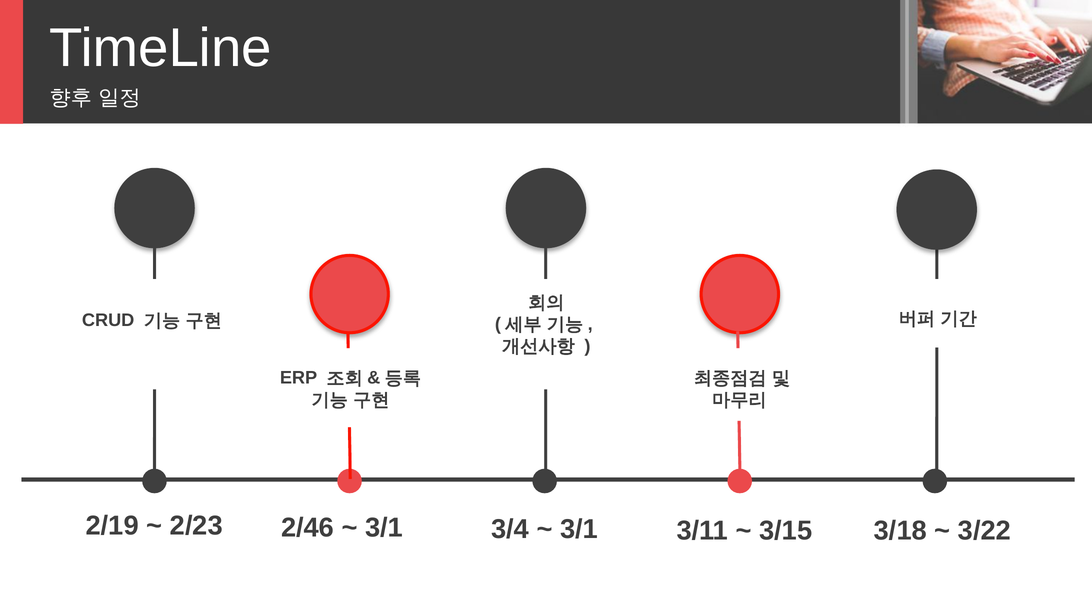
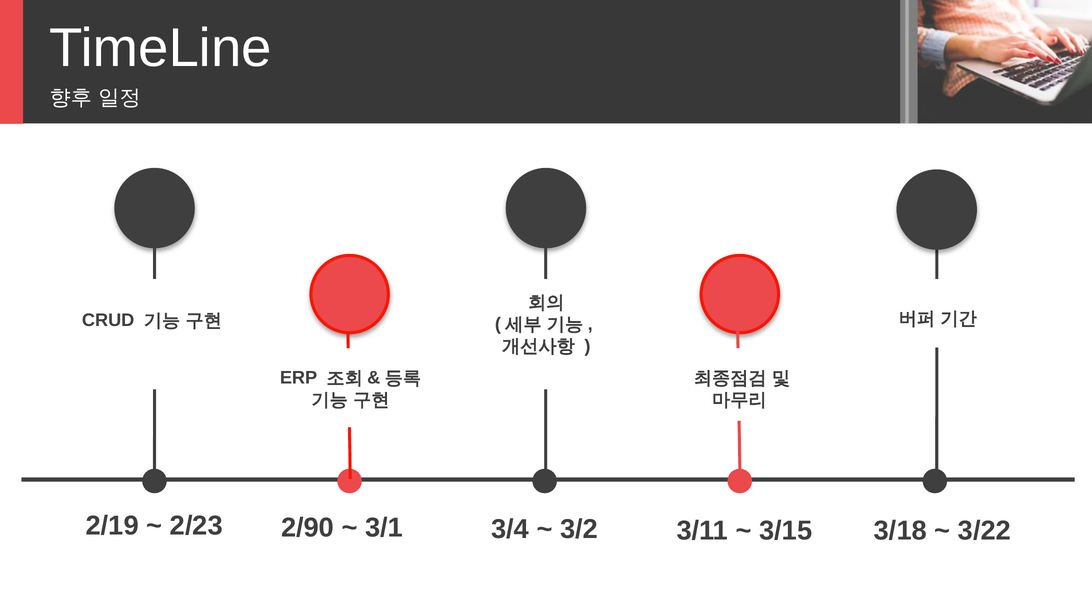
2/46: 2/46 -> 2/90 (308, 528)
3/1: 3/1 -> 3/2 (579, 530)
